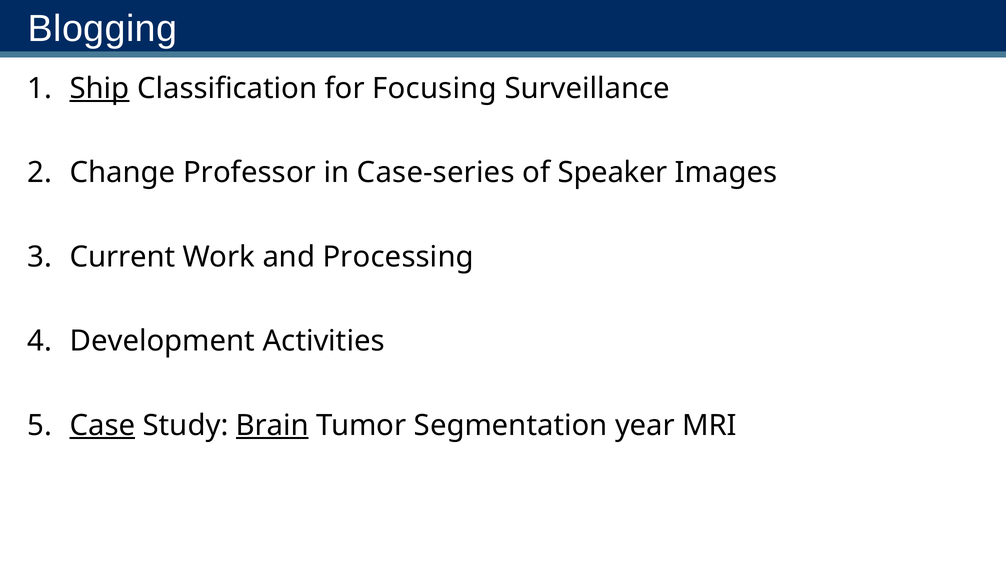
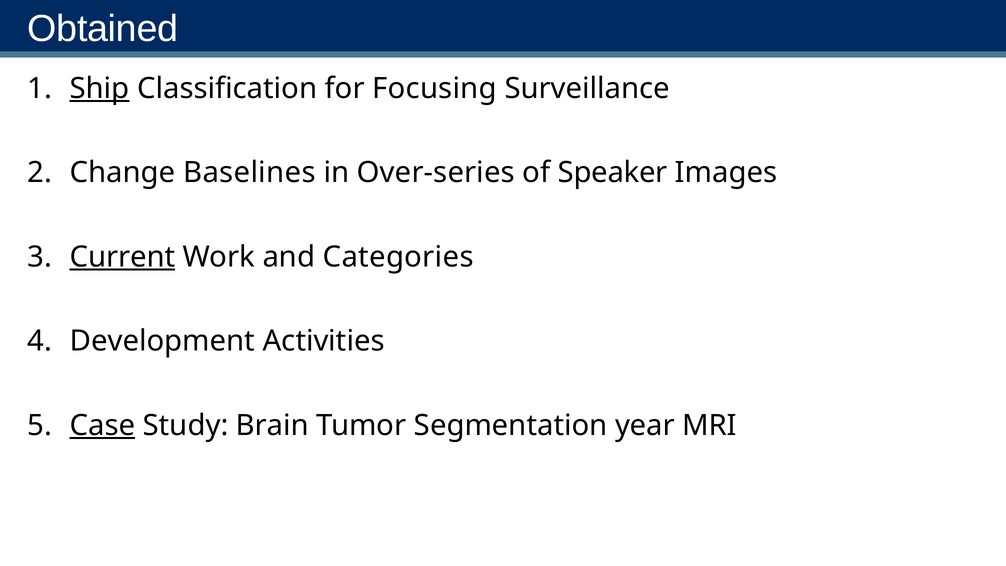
Blogging: Blogging -> Obtained (103, 29)
Professor: Professor -> Baselines (249, 173)
Case-series: Case-series -> Over-series (436, 173)
Current underline: none -> present (123, 257)
Processing: Processing -> Categories (398, 257)
Brain underline: present -> none (272, 425)
